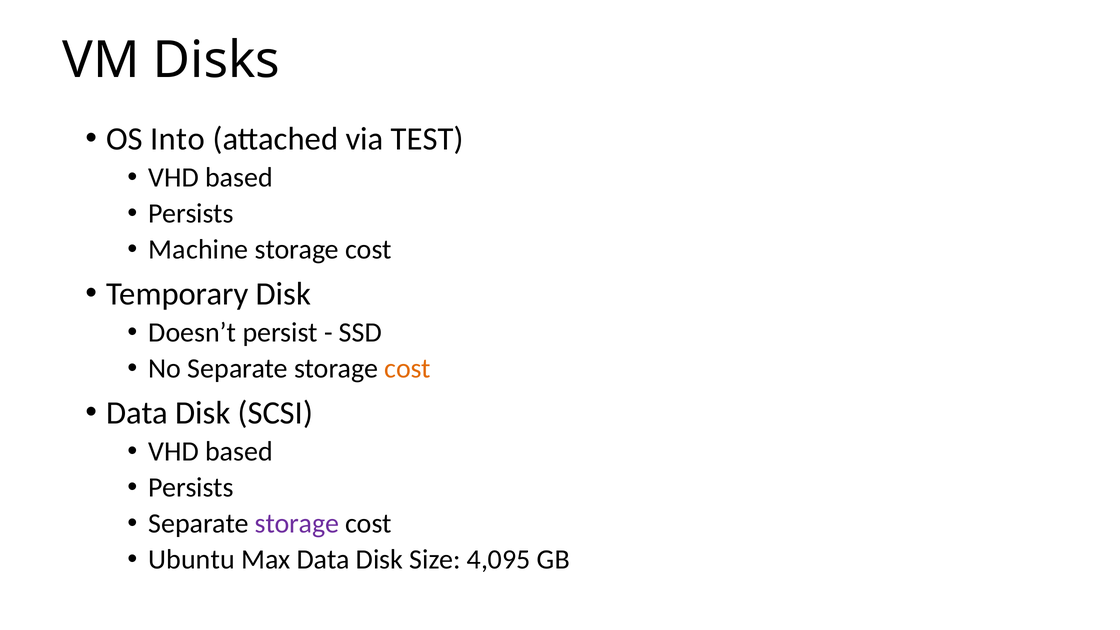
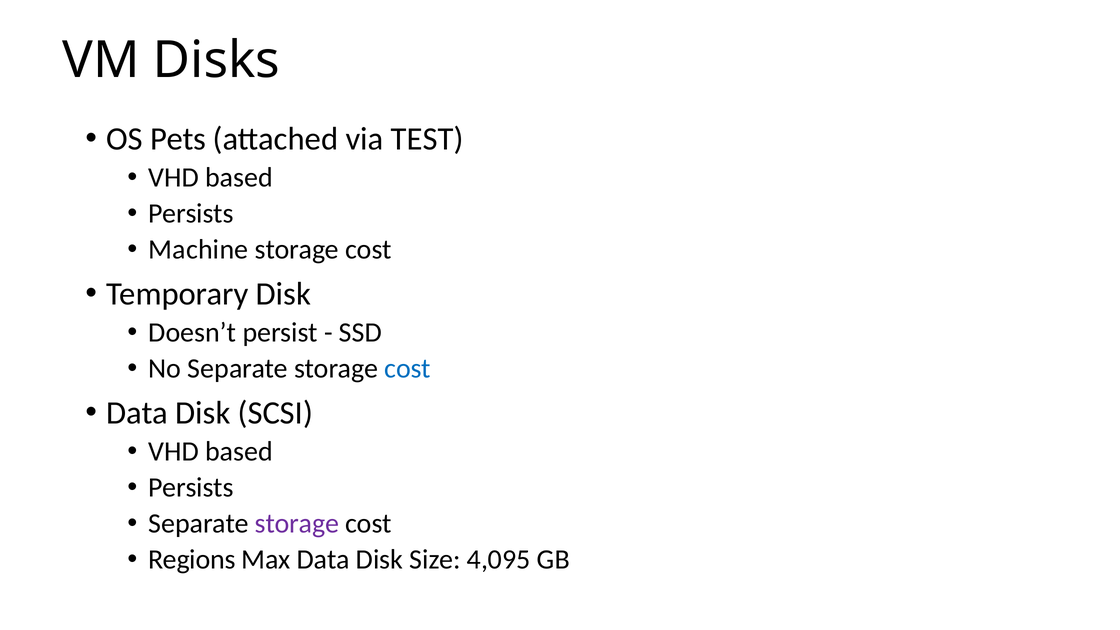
Into: Into -> Pets (178, 139)
cost colour: orange -> blue (408, 369)
Ubuntu: Ubuntu -> Regions (192, 560)
